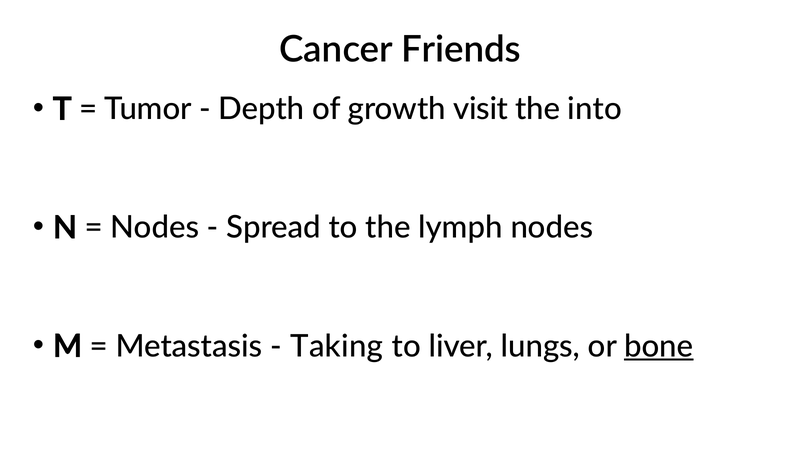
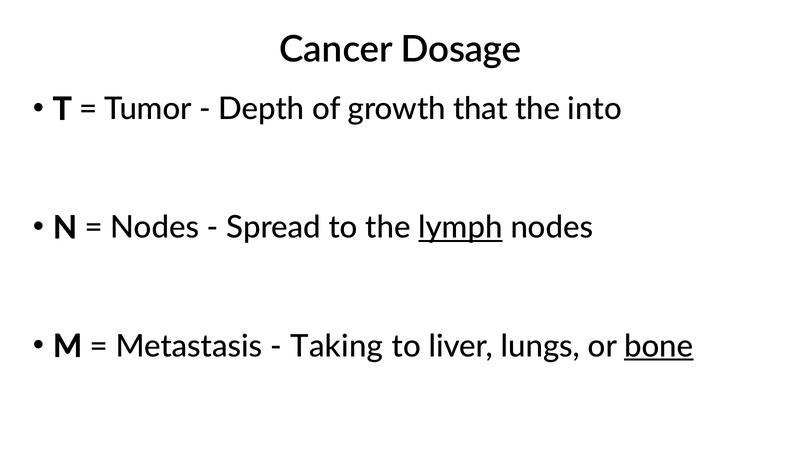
Friends: Friends -> Dosage (461, 50)
visit: visit -> that (481, 109)
lymph underline: none -> present (461, 228)
